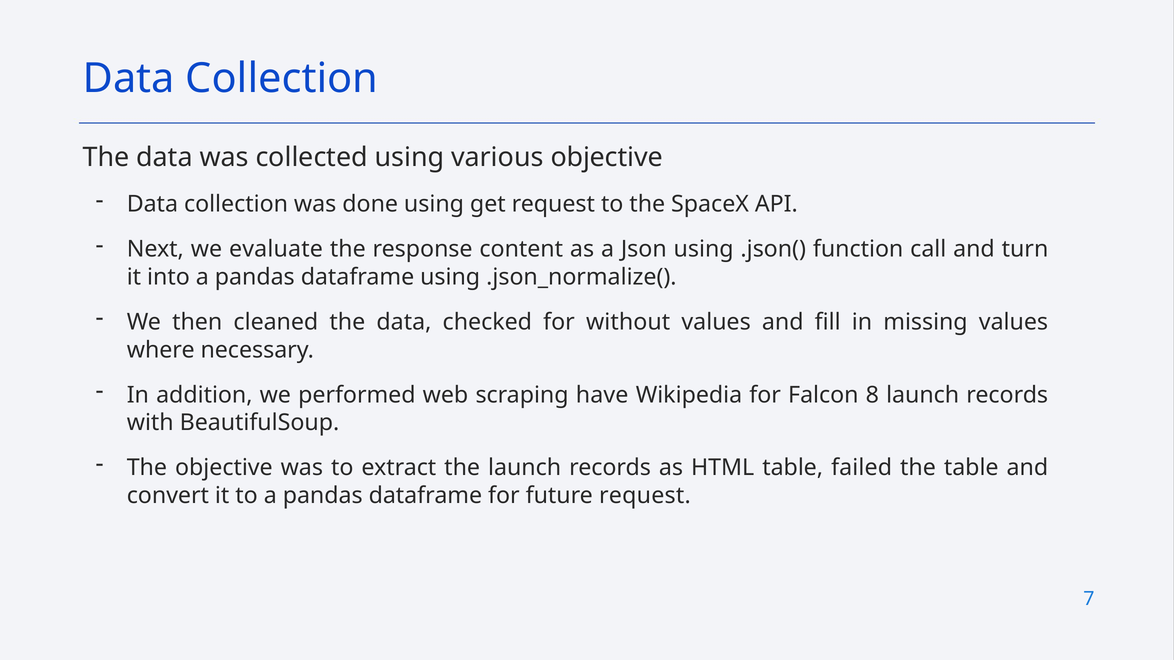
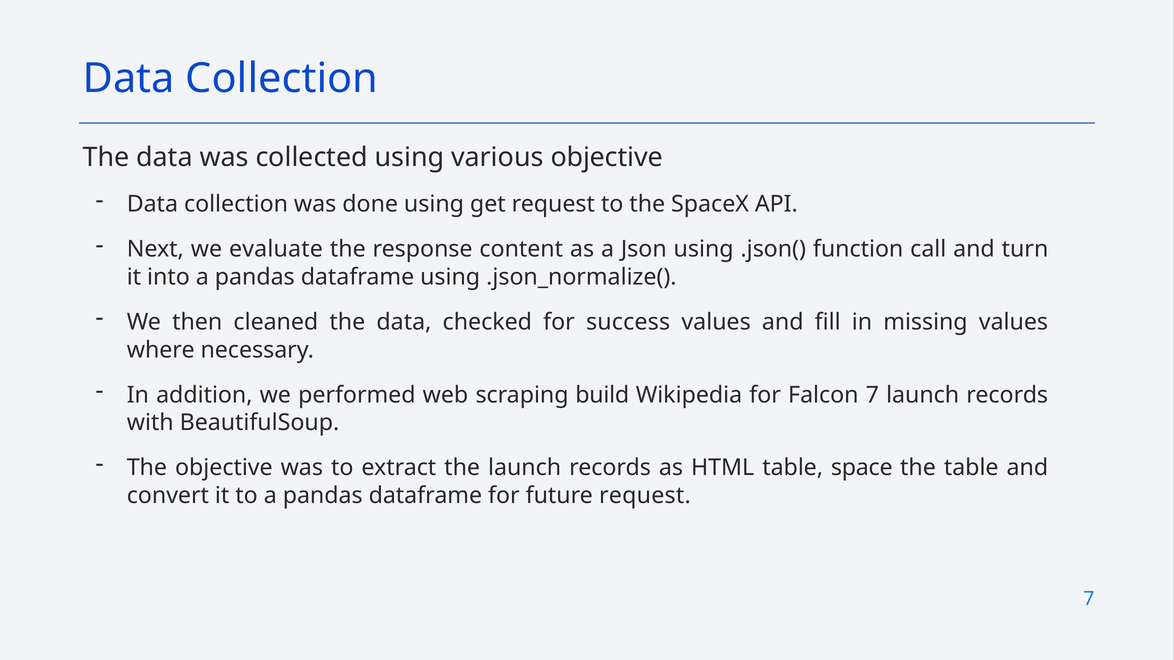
without: without -> success (628, 322)
have: have -> build (602, 395)
Falcon 8: 8 -> 7 (872, 395)
failed: failed -> space (862, 468)
